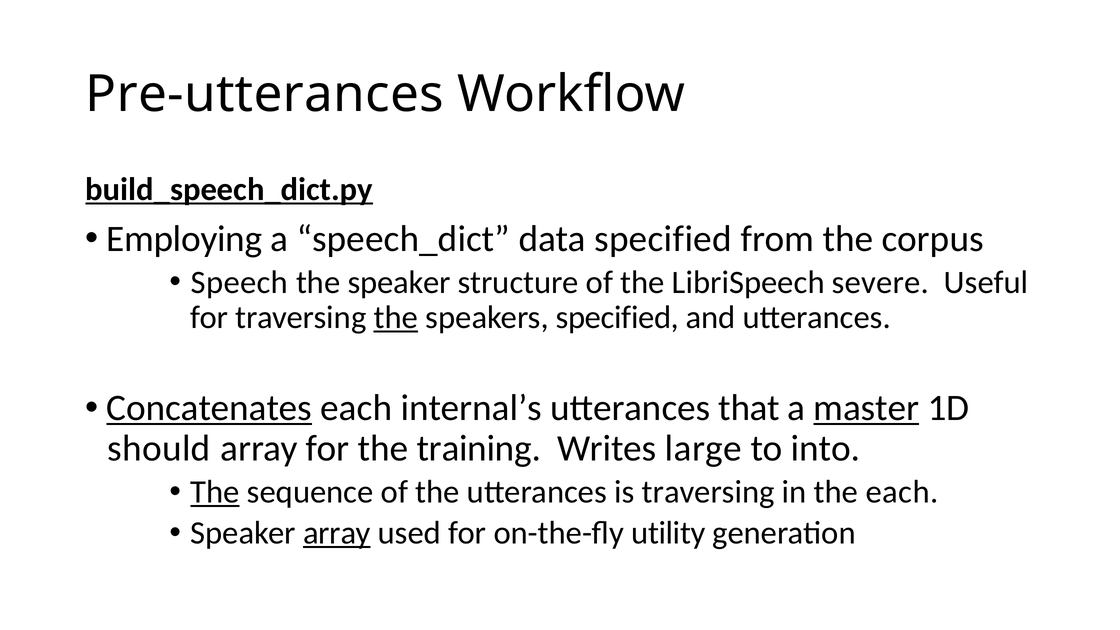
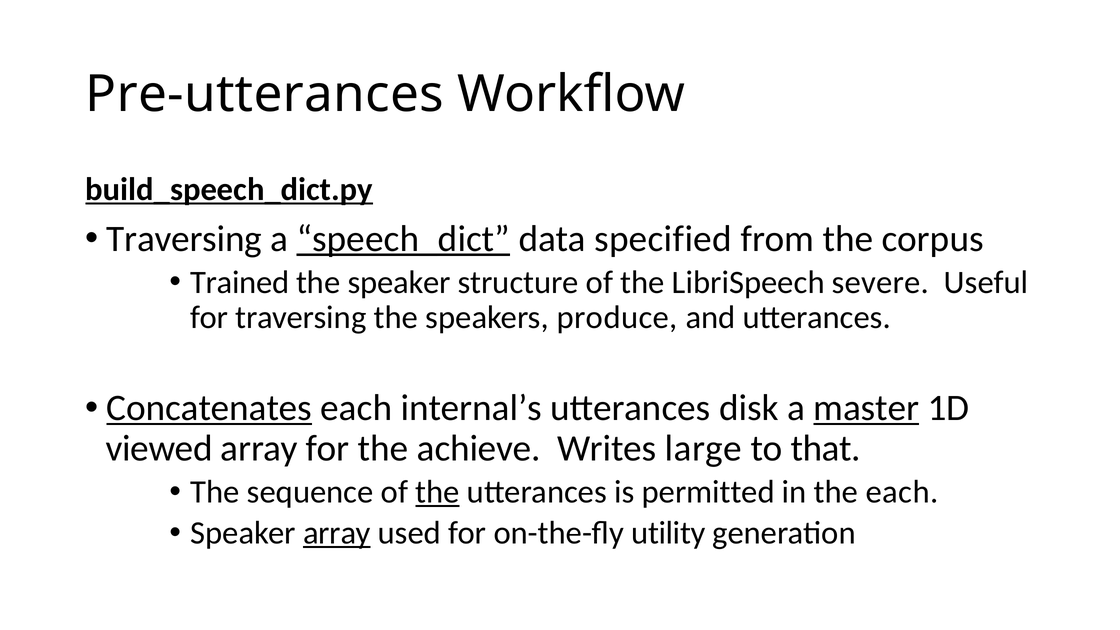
Employing: Employing -> Traversing (184, 239)
speech_dict underline: none -> present (403, 239)
Speech: Speech -> Trained (240, 282)
the underline: present -> none (396, 318)
speakers specified: specified -> produce (617, 318)
that: that -> disk (749, 408)
should: should -> viewed (159, 448)
training: training -> achieve (479, 448)
into: into -> that (826, 448)
The underline: present -> none (215, 492)
the underline: none -> present (438, 492)
is traversing: traversing -> permitted (708, 492)
